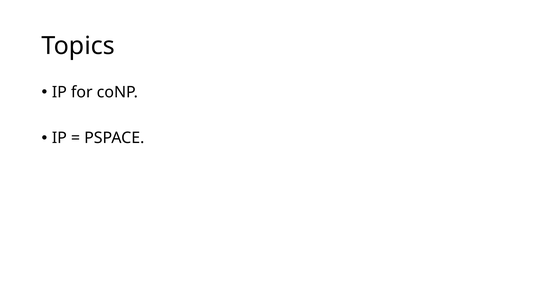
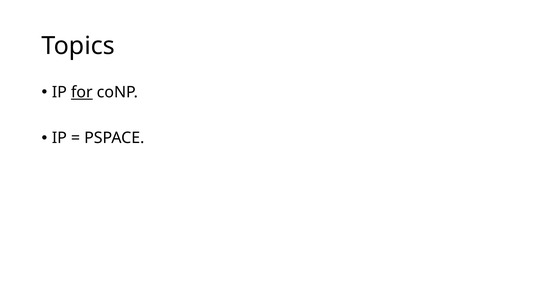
for underline: none -> present (82, 92)
